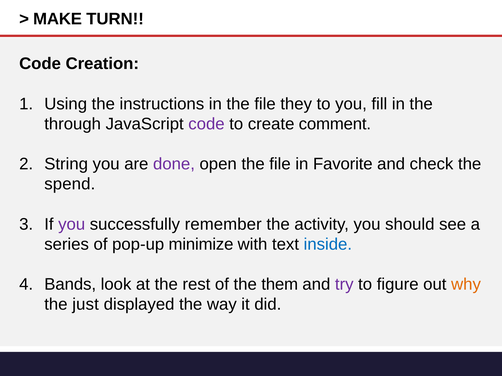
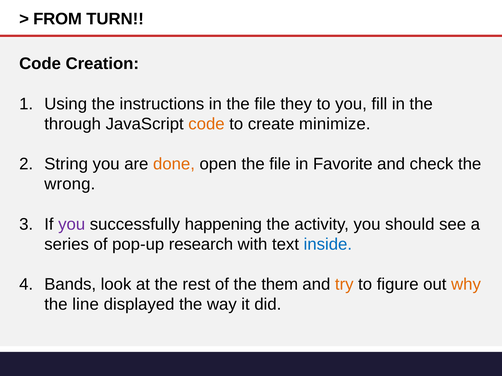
MAKE: MAKE -> FROM (58, 19)
code colour: purple -> orange (206, 124)
comment: comment -> minimize (335, 124)
done colour: purple -> orange (174, 164)
spend: spend -> wrong (70, 184)
remember: remember -> happening (223, 225)
minimize: minimize -> research (201, 245)
try colour: purple -> orange (344, 285)
just: just -> line (86, 305)
